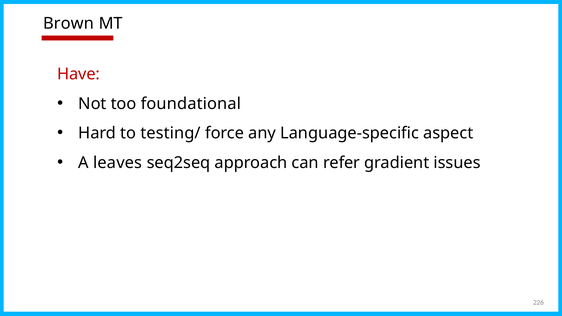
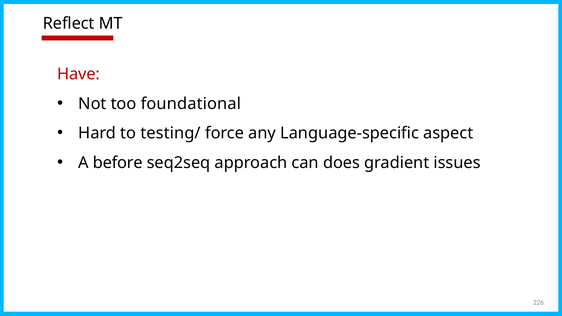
Brown: Brown -> Reflect (69, 24)
leaves: leaves -> before (118, 163)
refer: refer -> does (341, 163)
